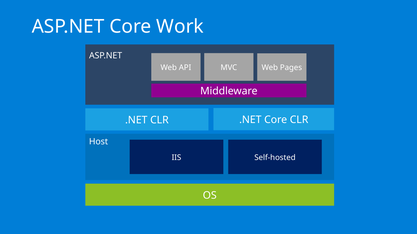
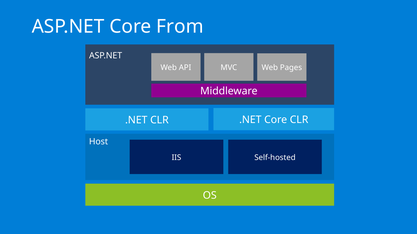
Work: Work -> From (180, 27)
